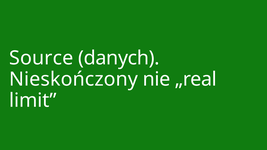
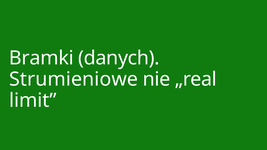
Source: Source -> Bramki (41, 58)
Nieskończony: Nieskończony -> Strumieniowe (74, 79)
